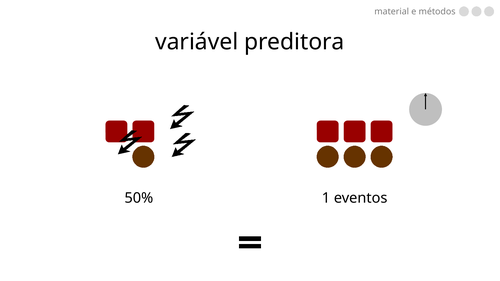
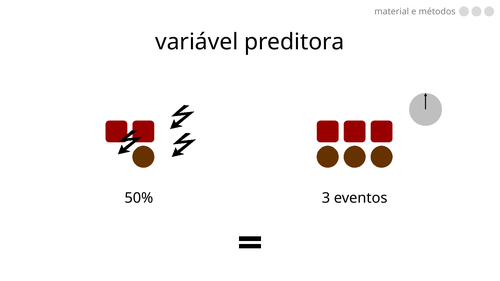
1: 1 -> 3 (326, 198)
